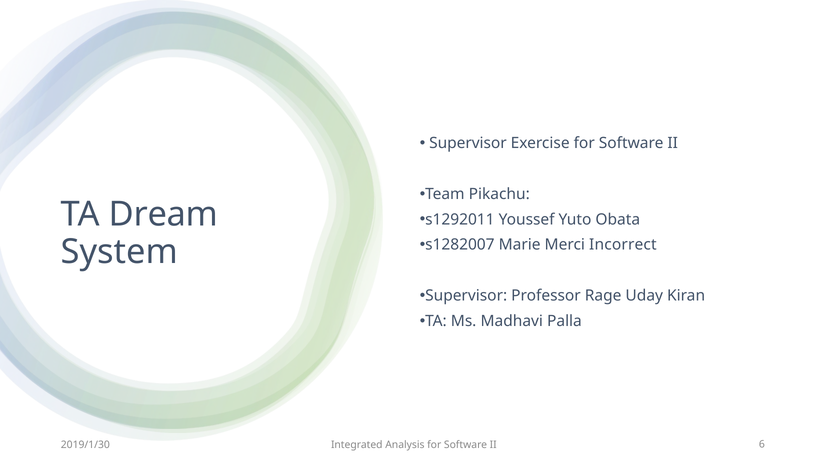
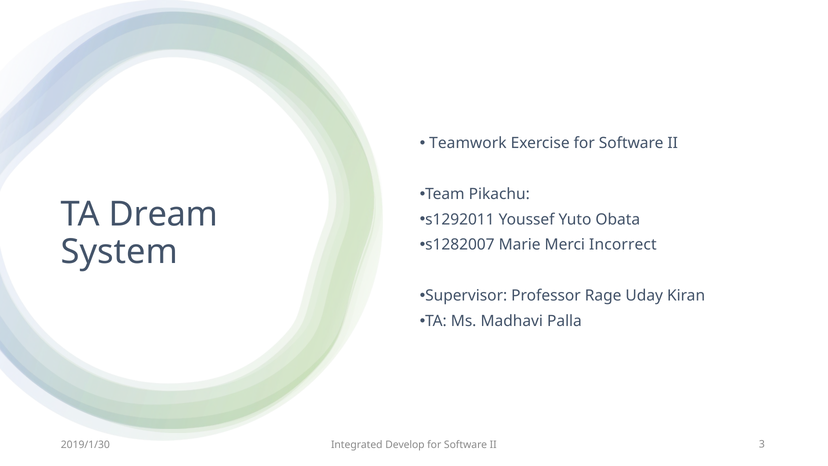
Supervisor: Supervisor -> Teamwork (468, 143)
Analysis: Analysis -> Develop (405, 445)
6: 6 -> 3 (762, 444)
